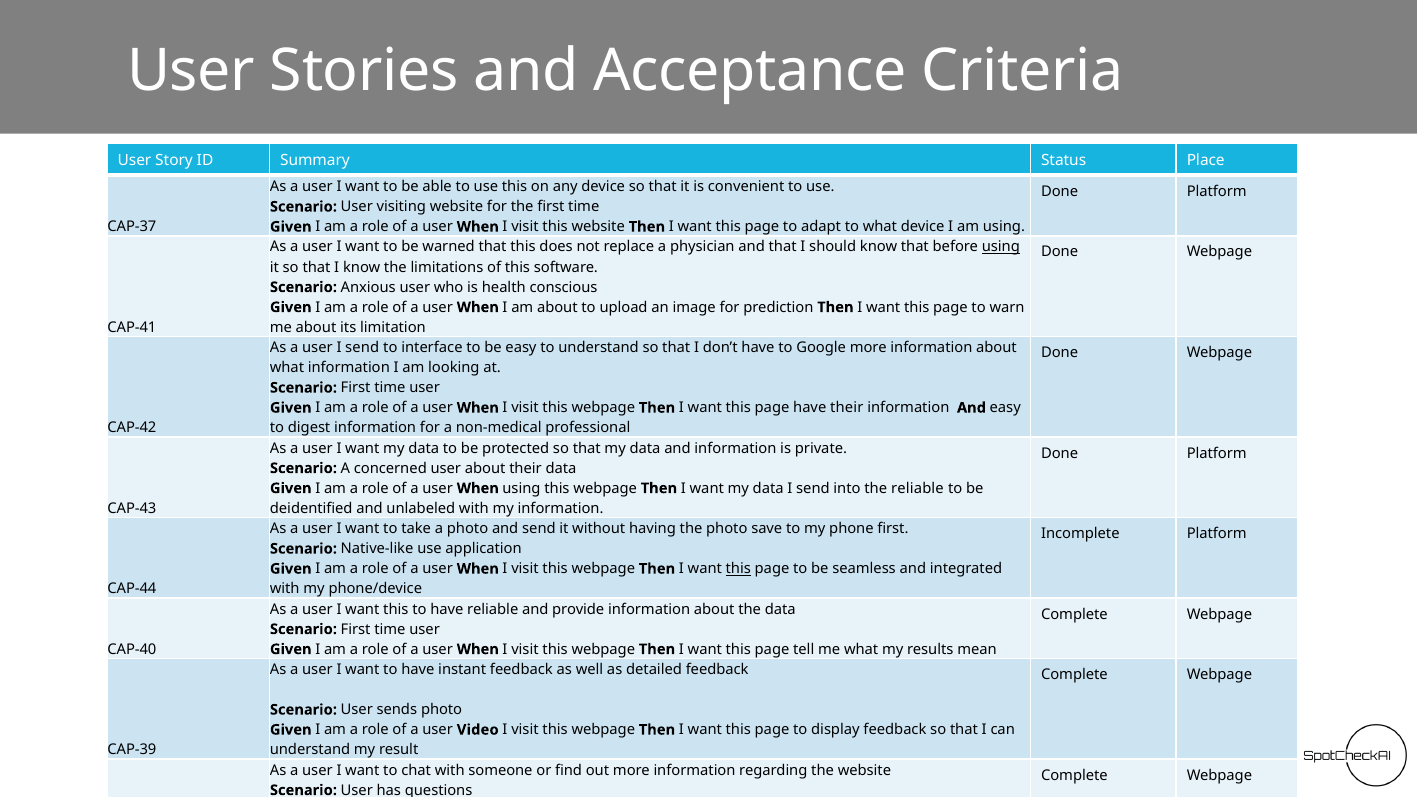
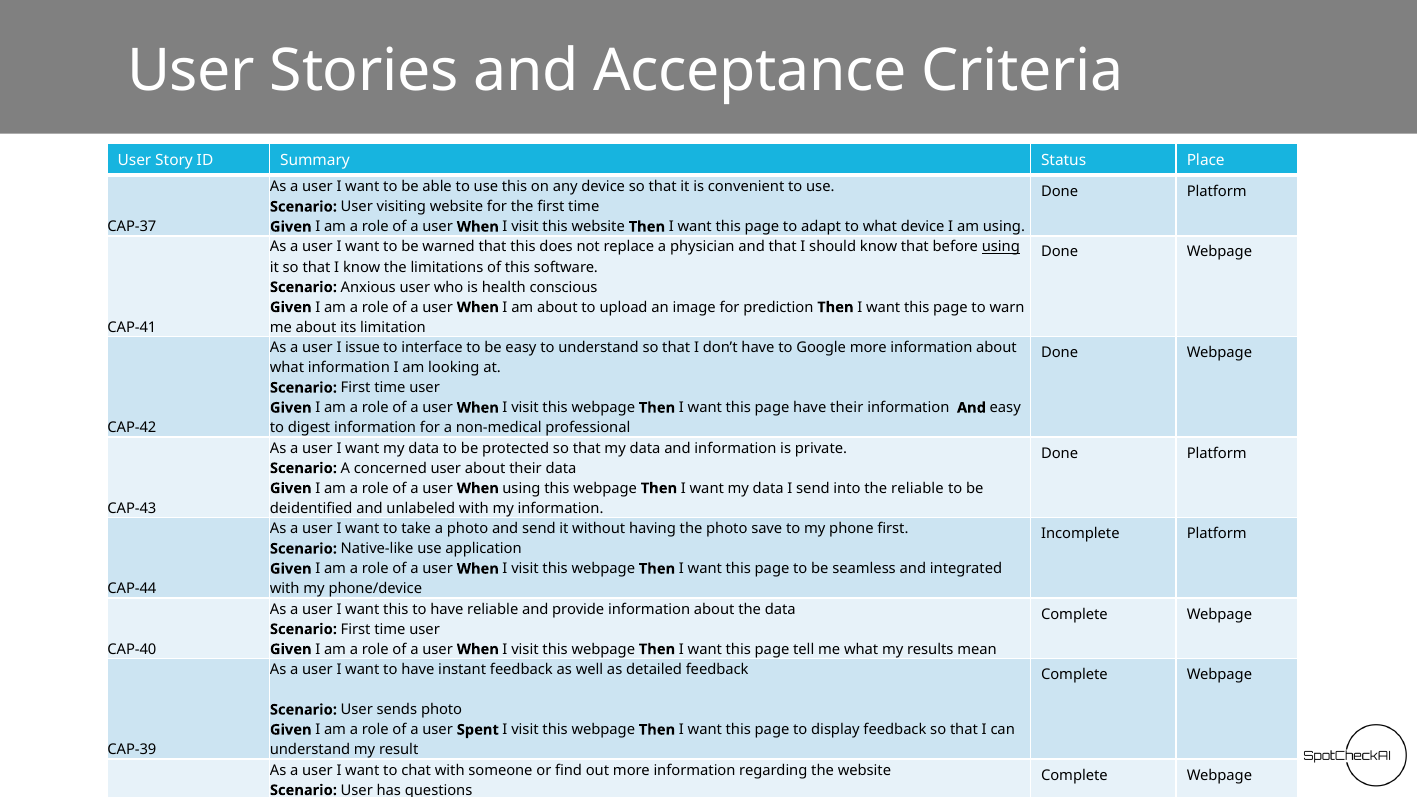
user I send: send -> issue (362, 348)
this underline: present -> none (738, 569)
Video: Video -> Spent (478, 730)
